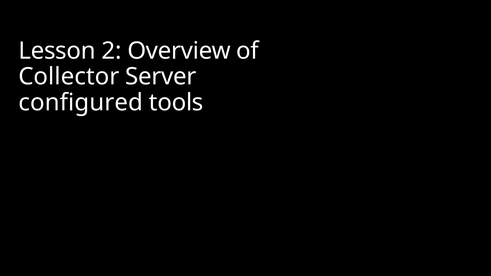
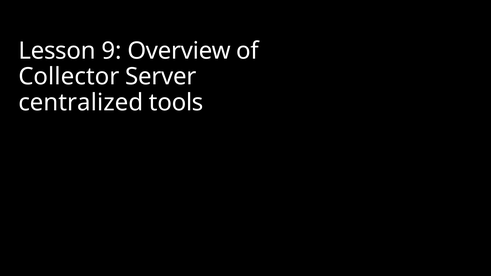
2: 2 -> 9 (111, 51)
configured: configured -> centralized (81, 103)
